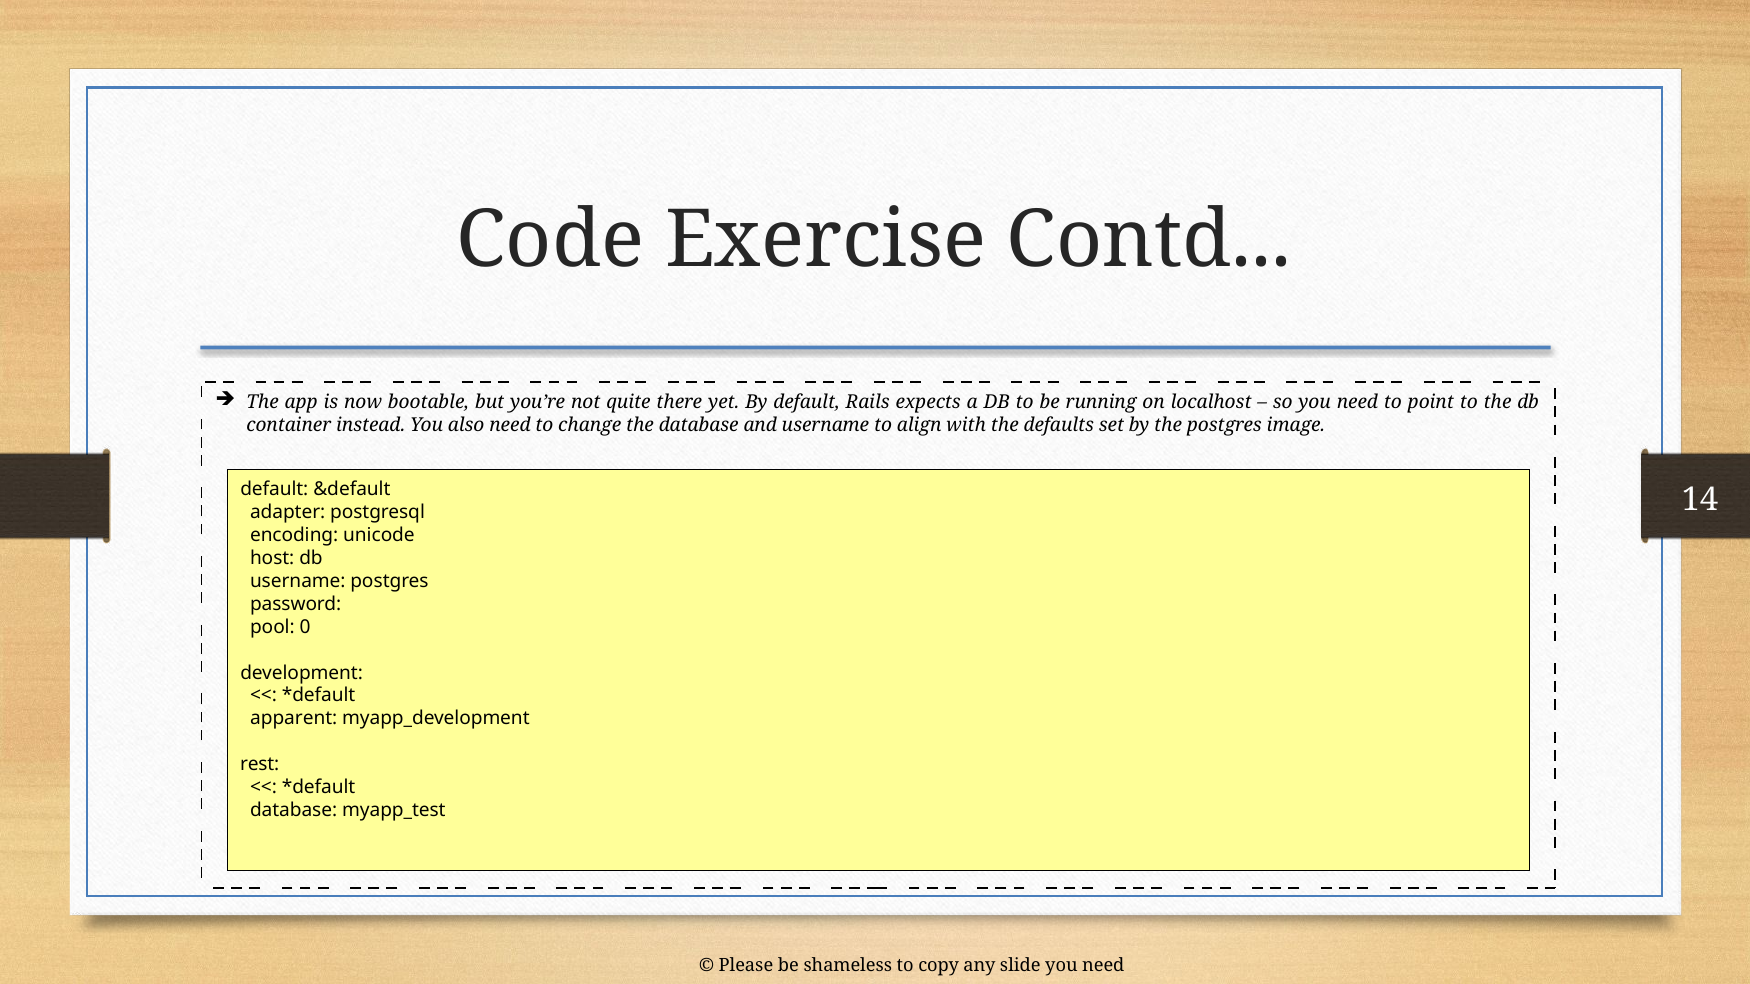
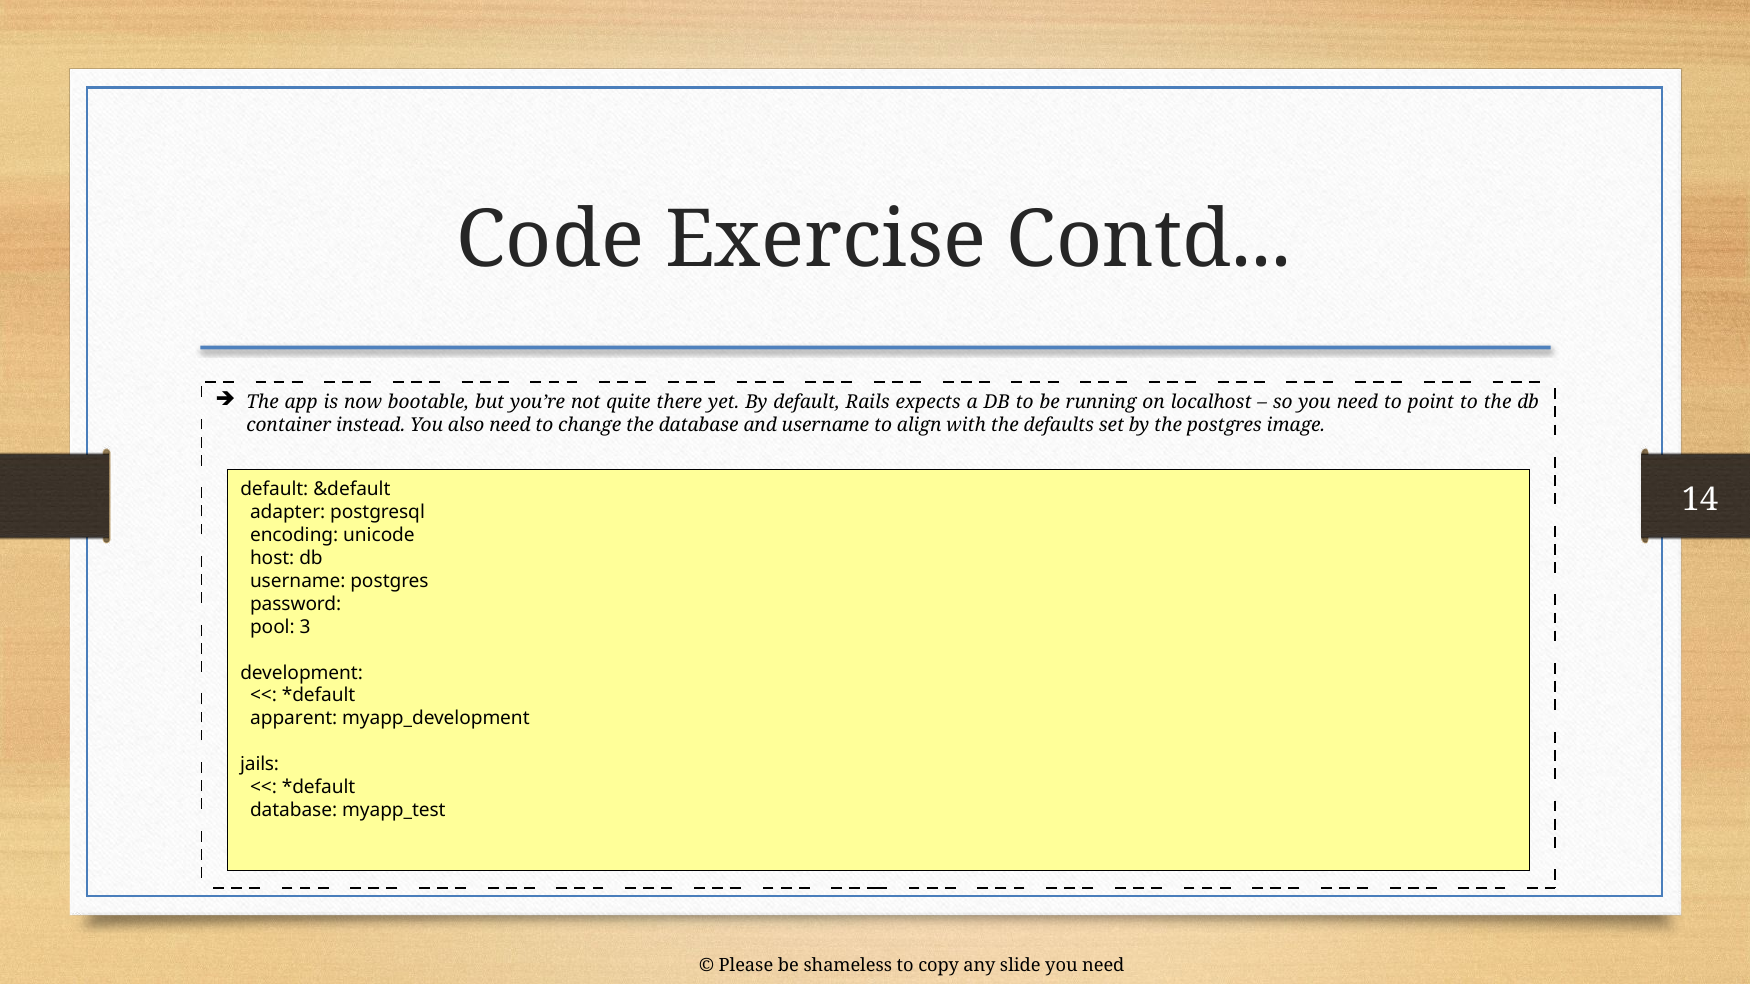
0: 0 -> 3 (305, 627)
rest: rest -> jails (260, 765)
